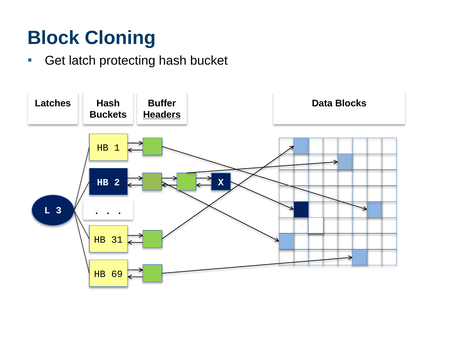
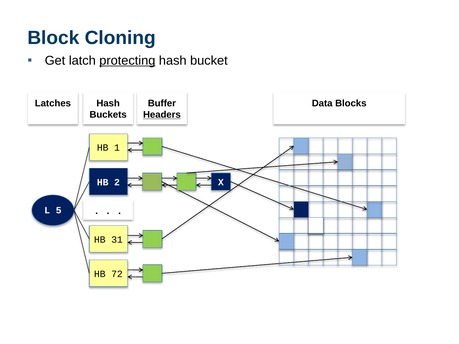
protecting underline: none -> present (127, 61)
3: 3 -> 5 (59, 211)
HB 69: 69 -> 72 (117, 274)
